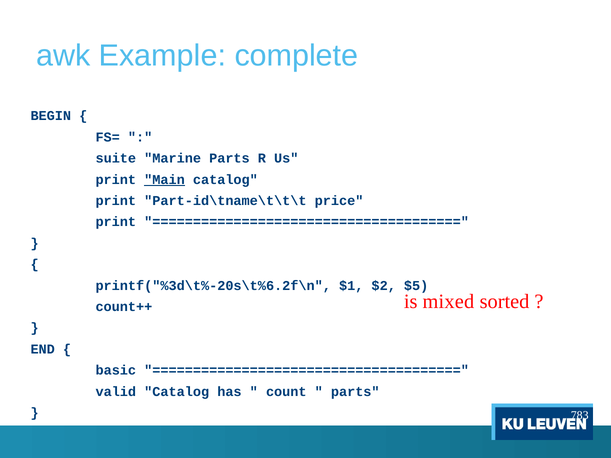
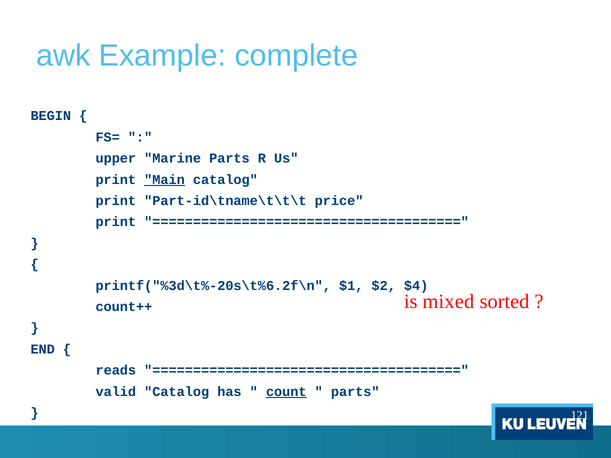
suite: suite -> upper (116, 158)
$5: $5 -> $4 (416, 286)
basic: basic -> reads (116, 371)
count underline: none -> present (286, 392)
783: 783 -> 121 (580, 416)
